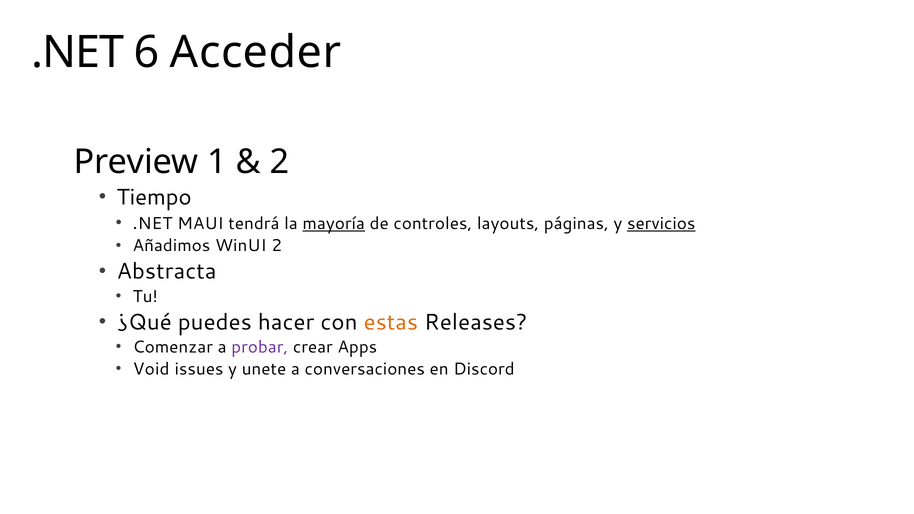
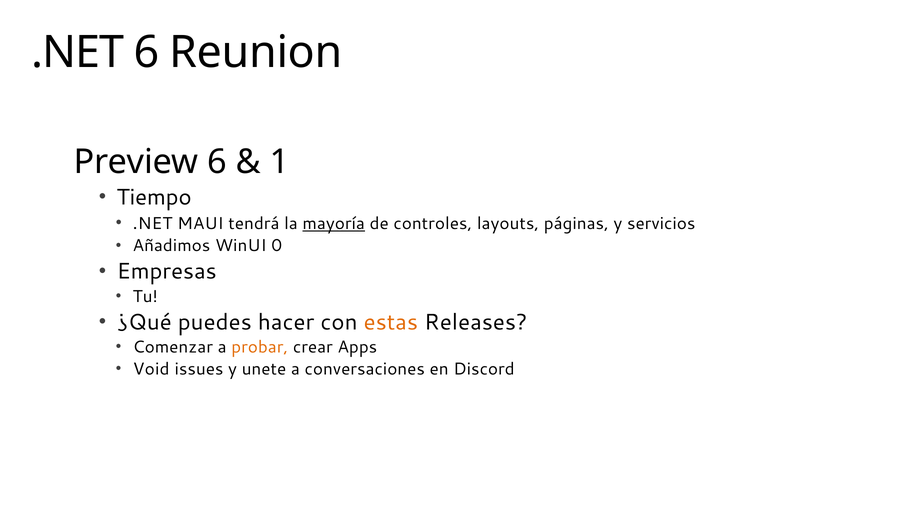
Acceder: Acceder -> Reunion (256, 52)
Preview 1: 1 -> 6 (217, 162)
2: 2 -> 1 (280, 162)
servicios underline: present -> none (661, 224)
WinUI 2: 2 -> 0 (277, 246)
Abstracta: Abstracta -> Empresas (167, 272)
probar colour: purple -> orange (260, 347)
